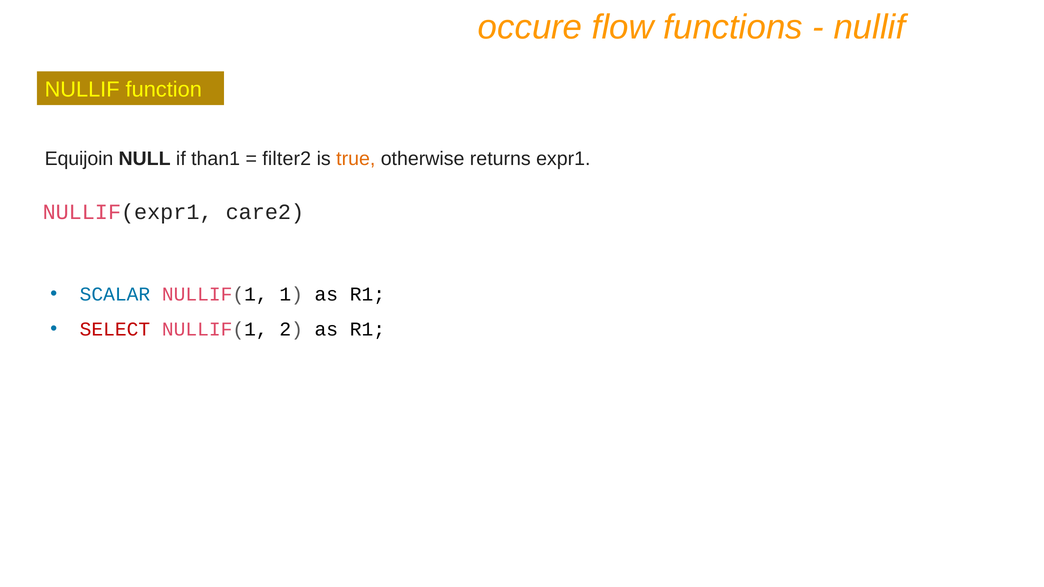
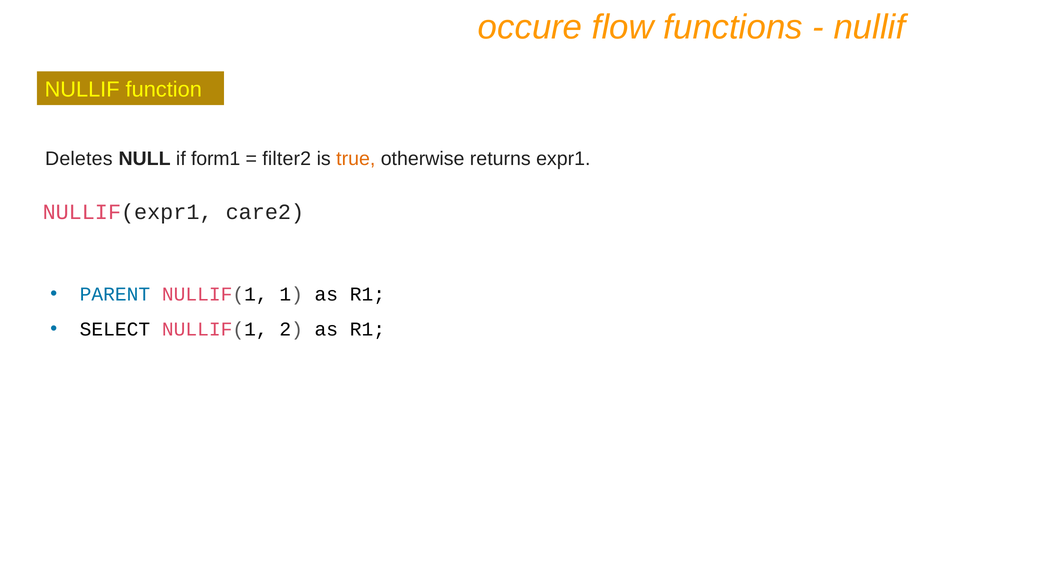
Equijoin: Equijoin -> Deletes (79, 159)
than1: than1 -> form1 (216, 159)
SCALAR: SCALAR -> PARENT (115, 294)
SELECT colour: red -> black (115, 330)
